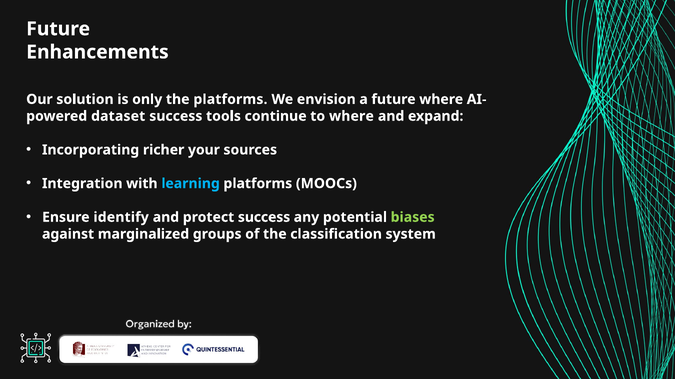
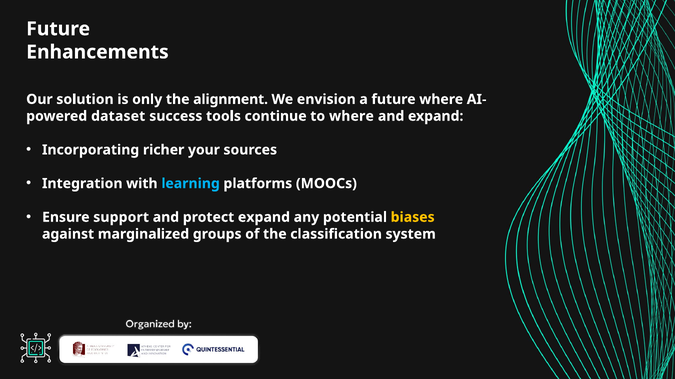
the platforms: platforms -> alignment (231, 99)
identify: identify -> support (121, 218)
protect success: success -> expand (264, 218)
biases colour: light green -> yellow (413, 218)
